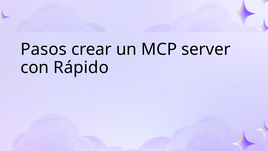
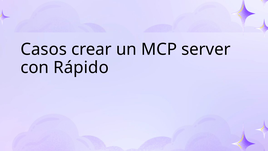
Pasos: Pasos -> Casos (44, 49)
